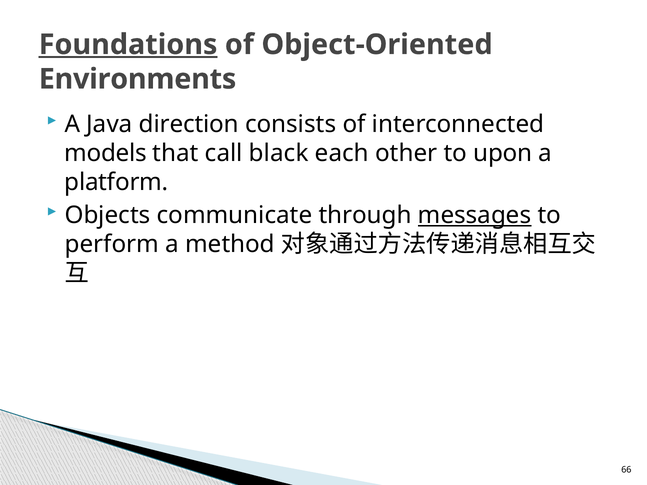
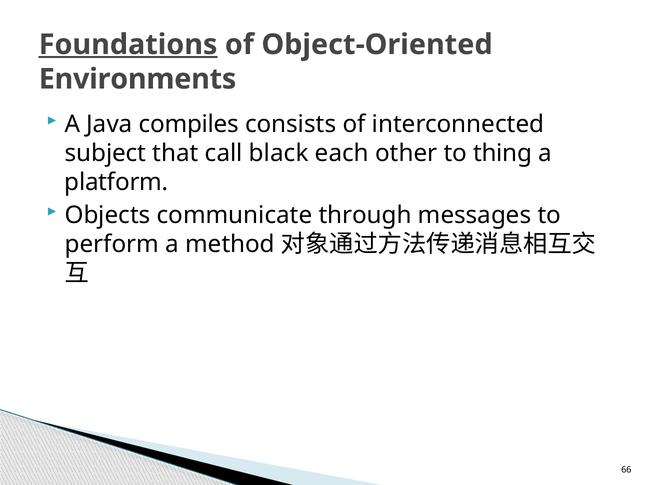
direction: direction -> compiles (189, 124)
models: models -> subject (105, 153)
upon: upon -> thing (503, 153)
messages underline: present -> none (475, 215)
